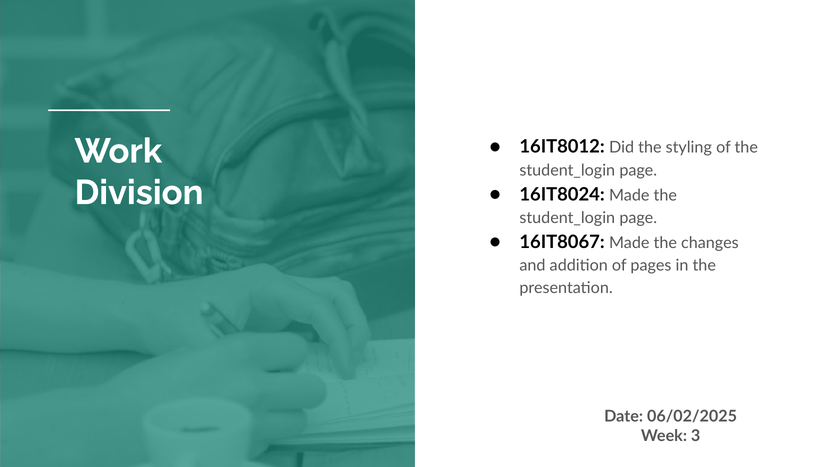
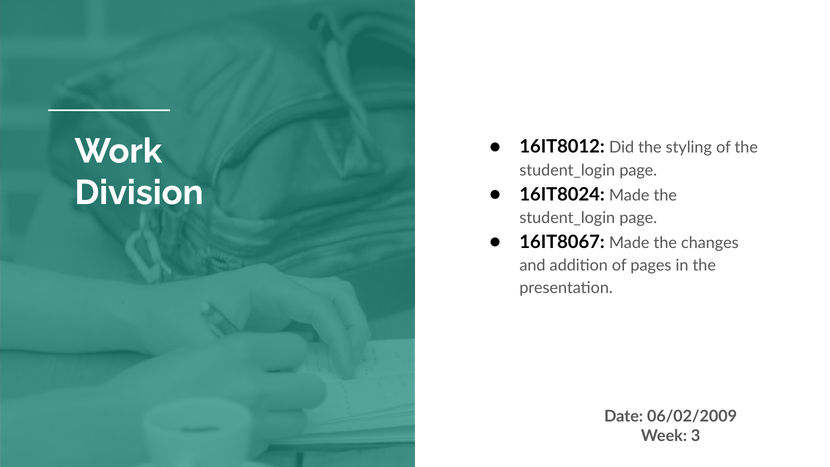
06/02/2025: 06/02/2025 -> 06/02/2009 (692, 416)
